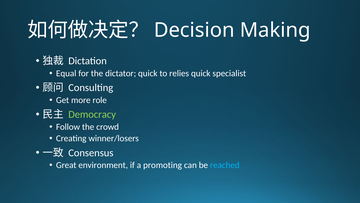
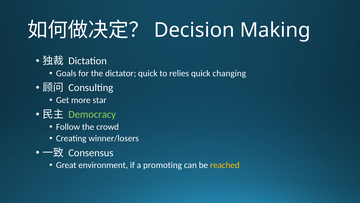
Equal: Equal -> Goals (66, 73)
specialist: specialist -> changing (229, 73)
role: role -> star (100, 100)
reached colour: light blue -> yellow (225, 165)
